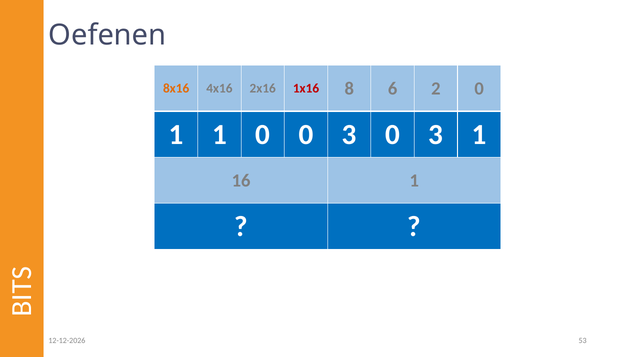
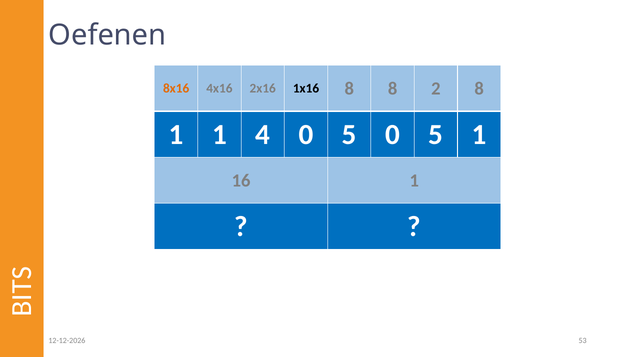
1x16 colour: red -> black (306, 88)
8 6: 6 -> 8 (393, 88)
2 0: 0 -> 8 (479, 88)
1 0: 0 -> 4 (263, 135)
3: 3 -> 5 (349, 135)
3: 3 -> 5 (436, 135)
